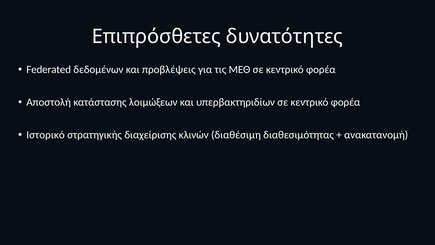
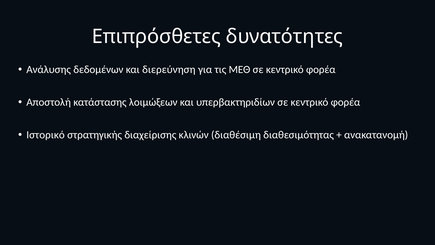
Federated: Federated -> Ανάλυσης (49, 70)
προβλέψεις: προβλέψεις -> διερεύνηση (169, 70)
